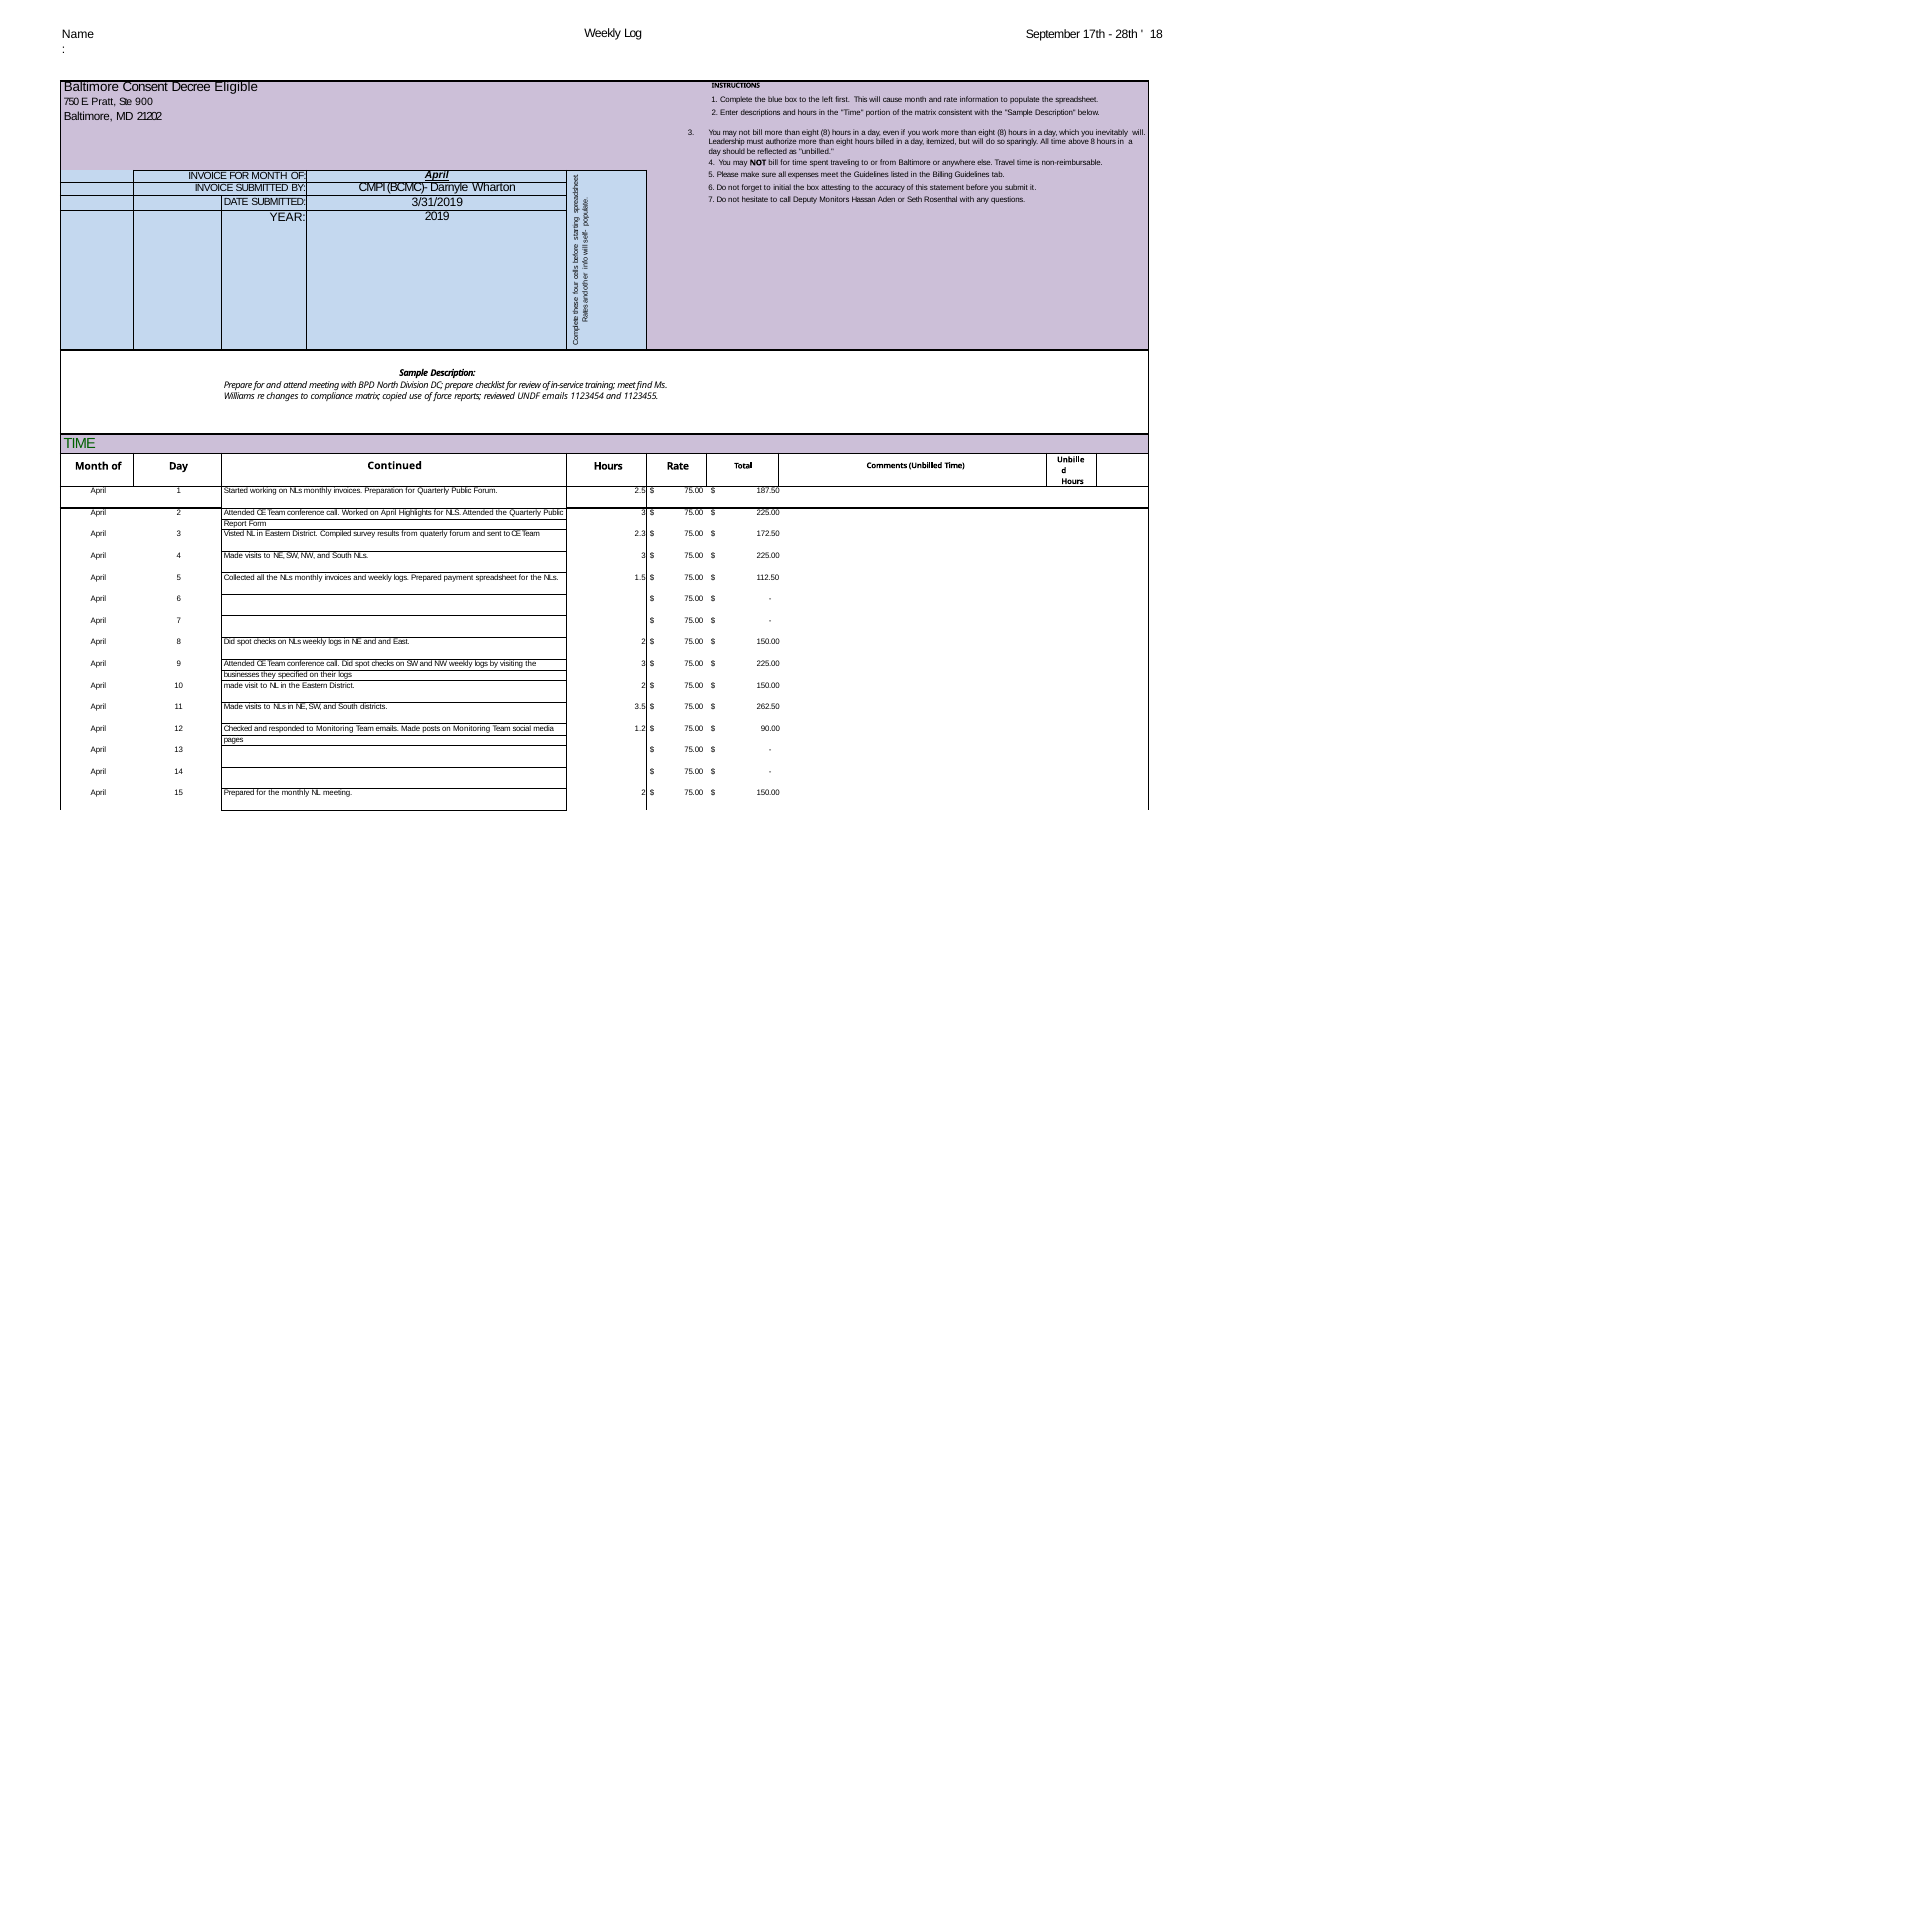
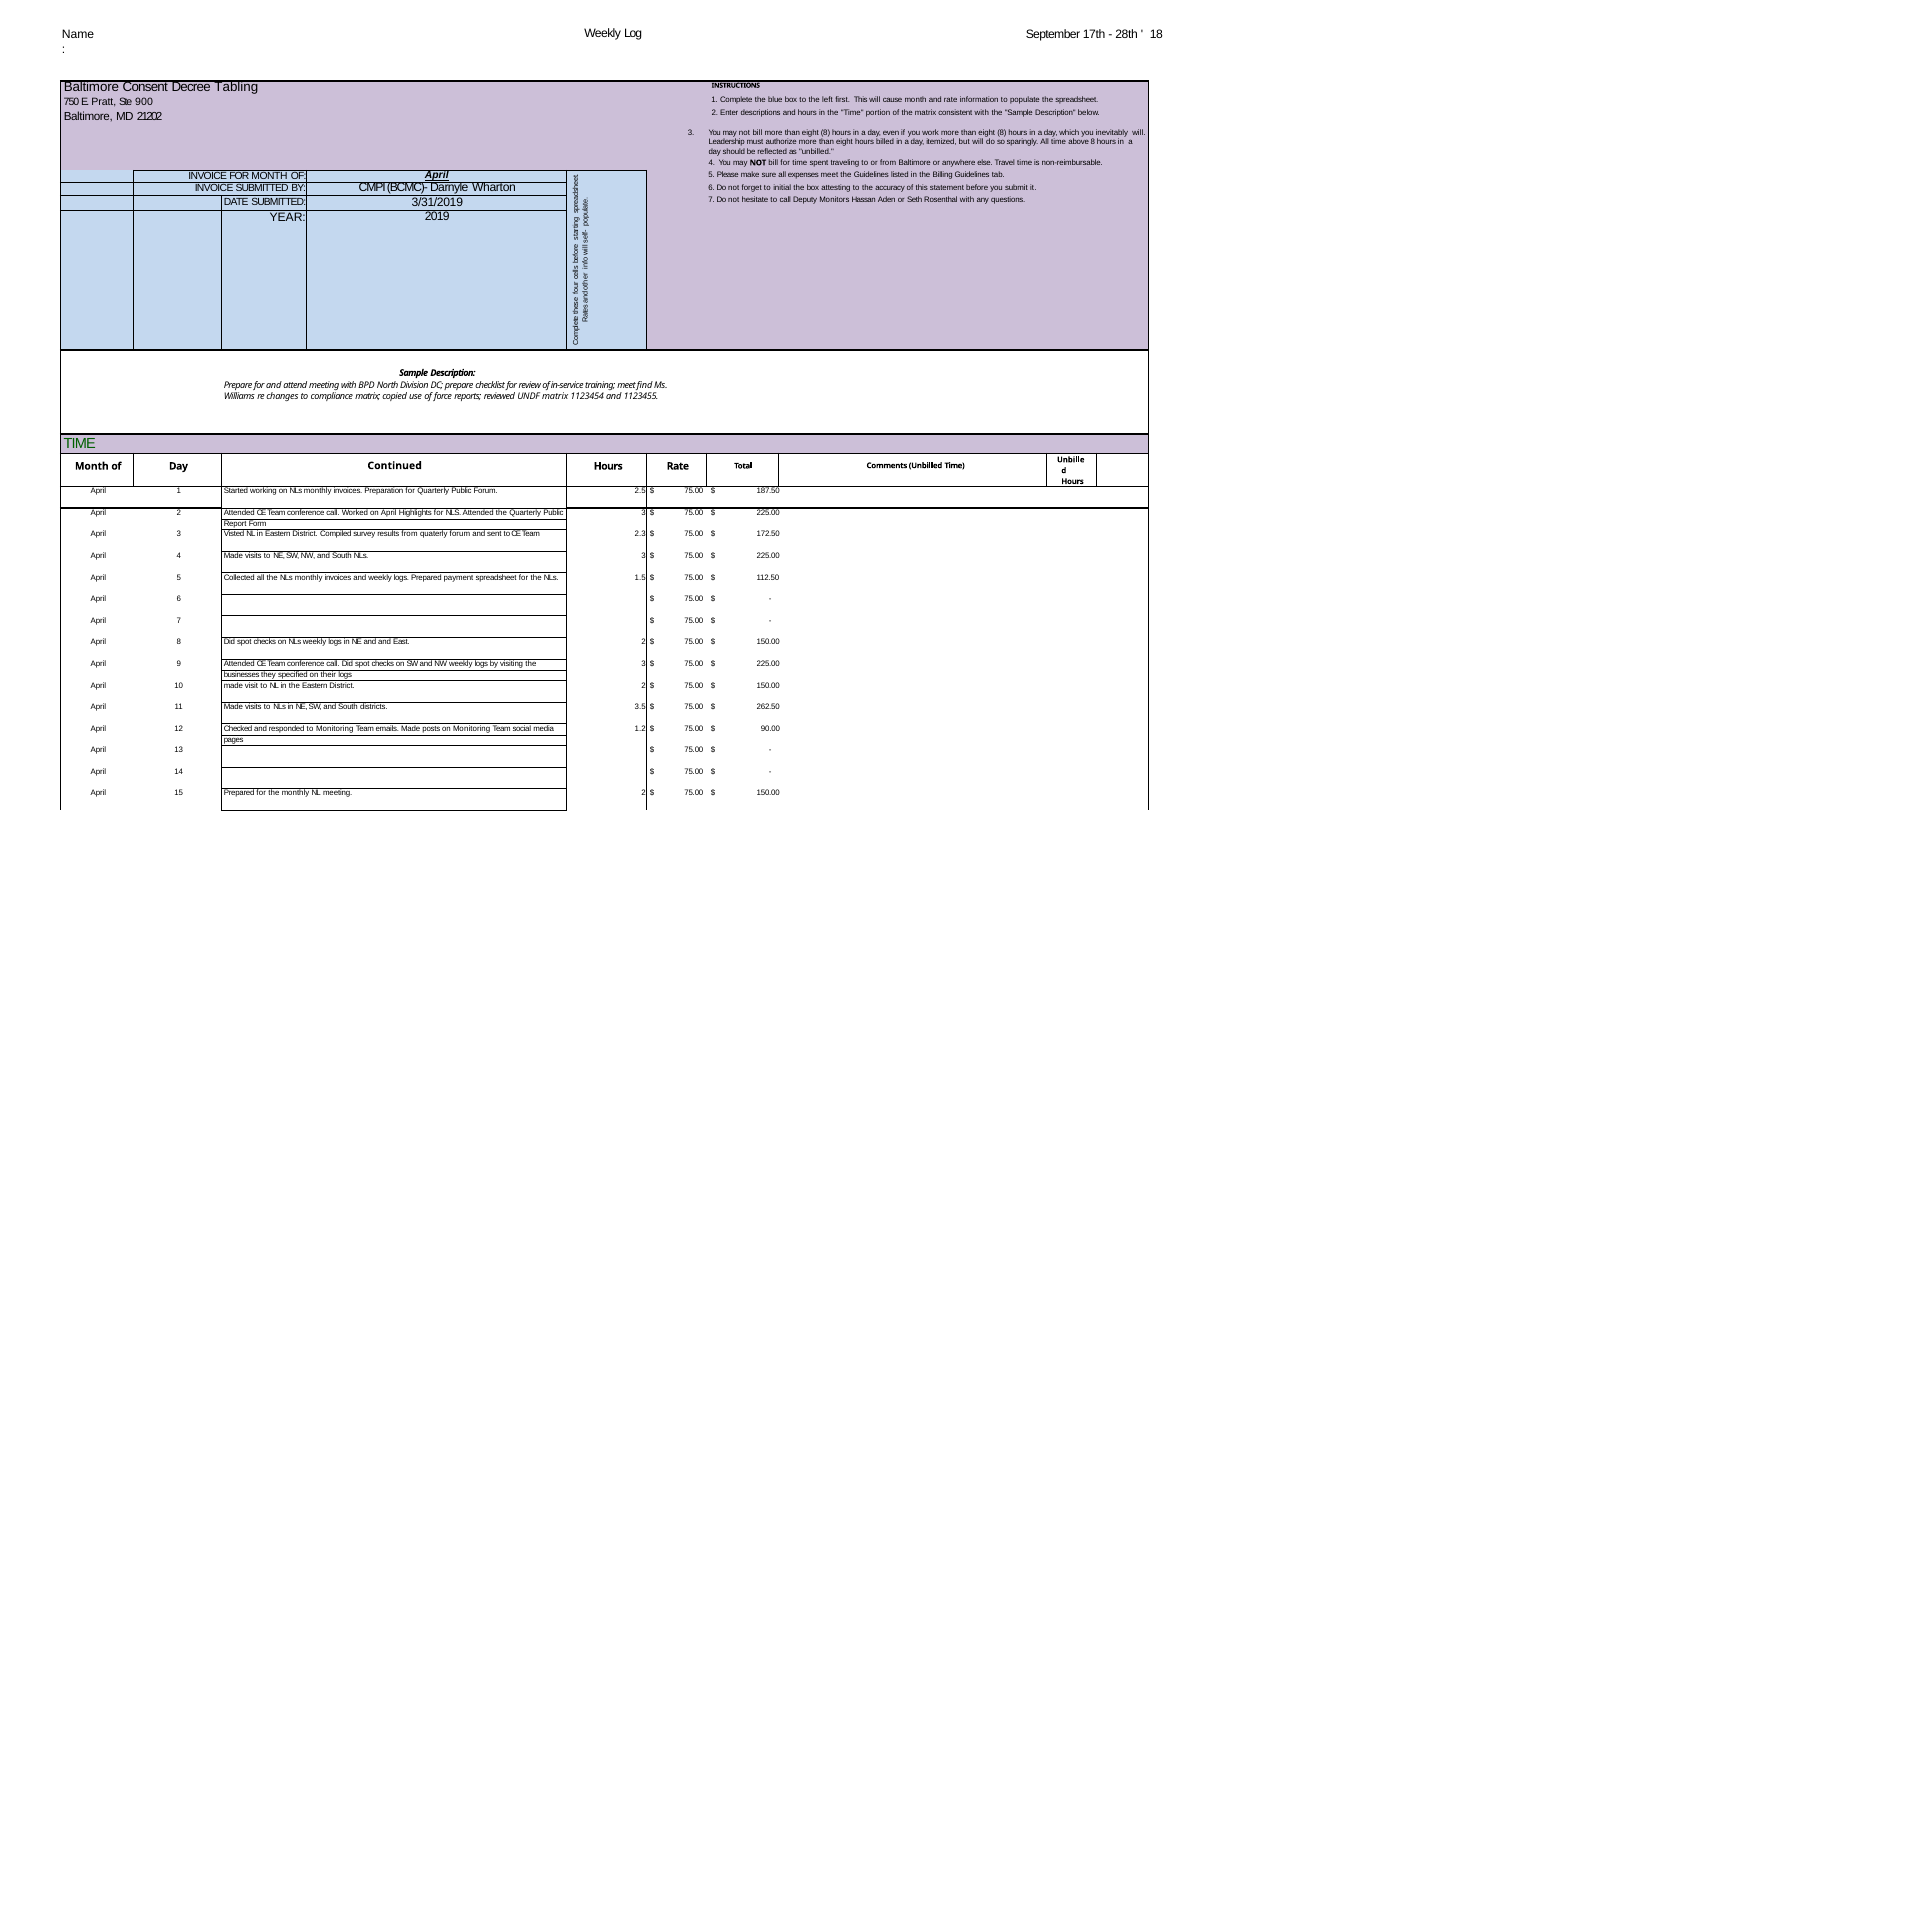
Eligible: Eligible -> Tabling (236, 87)
UNDF emails: emails -> matrix (555, 397)
